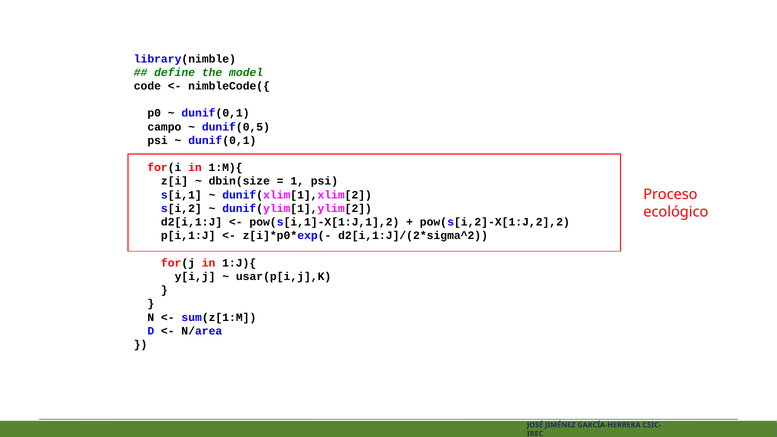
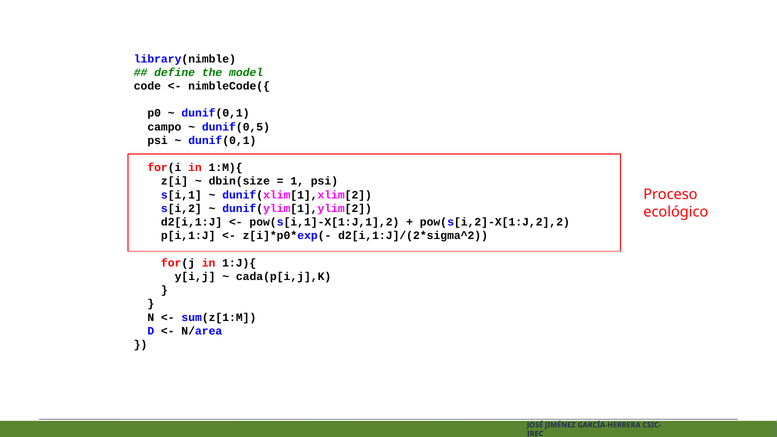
usar(p[i,j],K: usar(p[i,j],K -> cada(p[i,j],K (284, 277)
